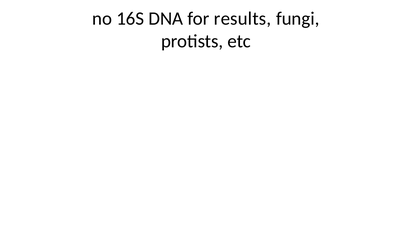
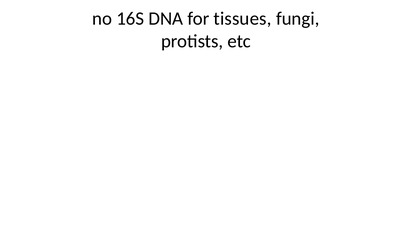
results: results -> tissues (243, 19)
